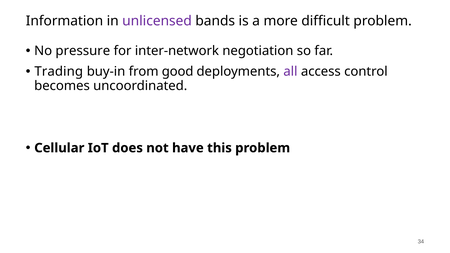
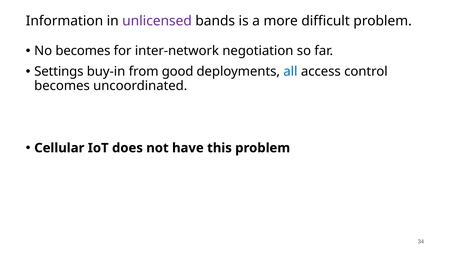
No pressure: pressure -> becomes (83, 51)
Trading: Trading -> Settings (59, 72)
all colour: purple -> blue (290, 72)
